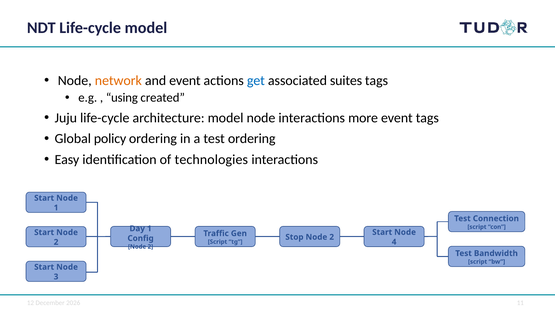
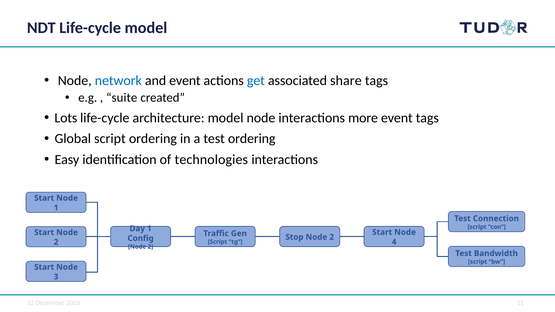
network colour: orange -> blue (118, 81)
suites: suites -> share (346, 81)
using: using -> suite (122, 98)
Juju: Juju -> Lots (66, 118)
Global policy: policy -> script (110, 139)
